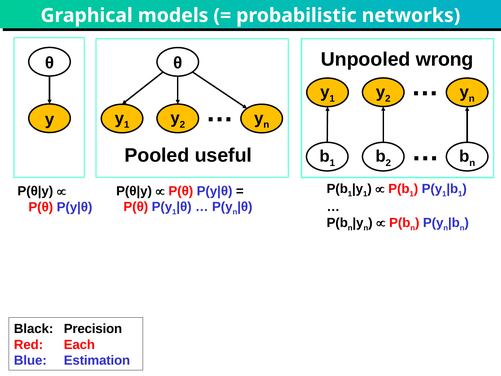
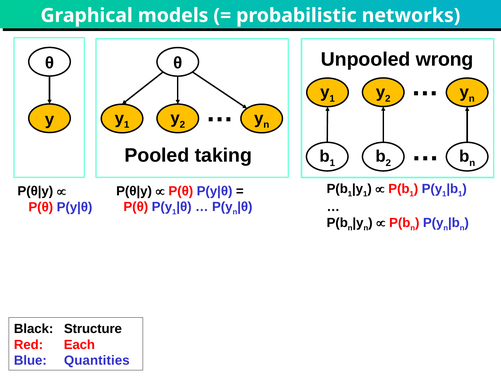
useful: useful -> taking (223, 155)
Precision: Precision -> Structure (93, 329)
Estimation: Estimation -> Quantities (97, 360)
